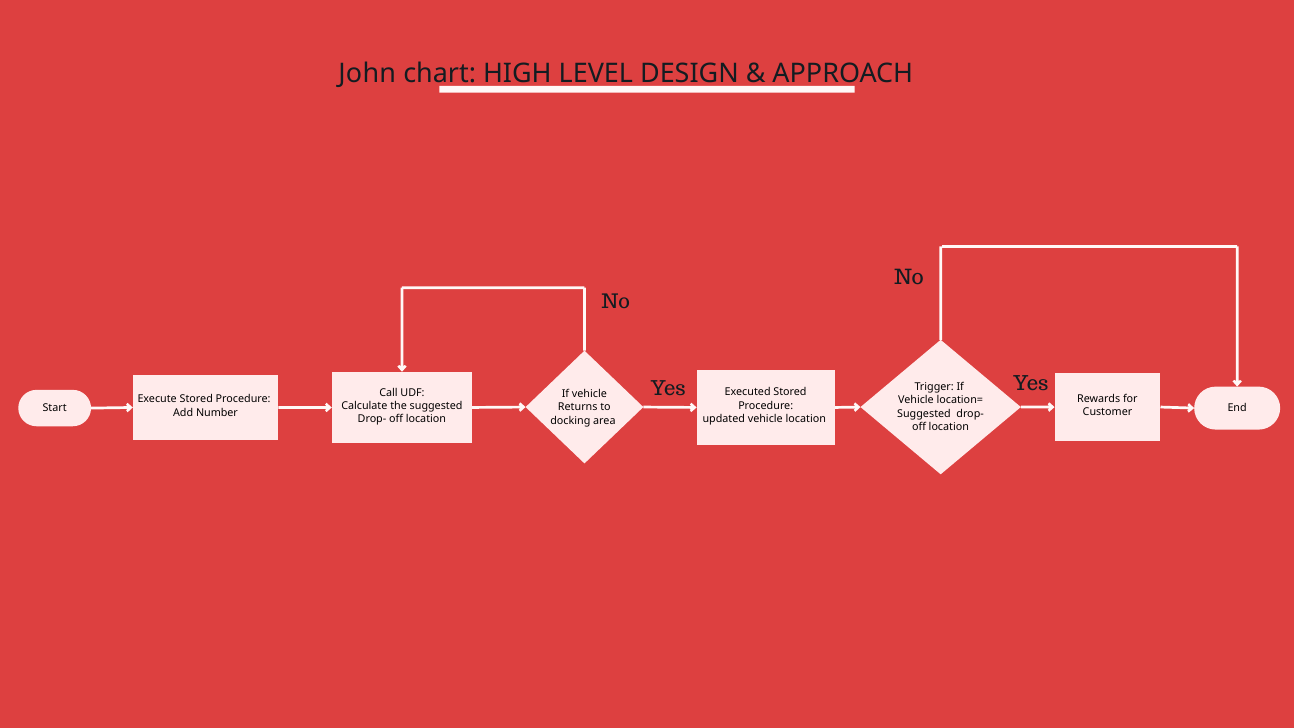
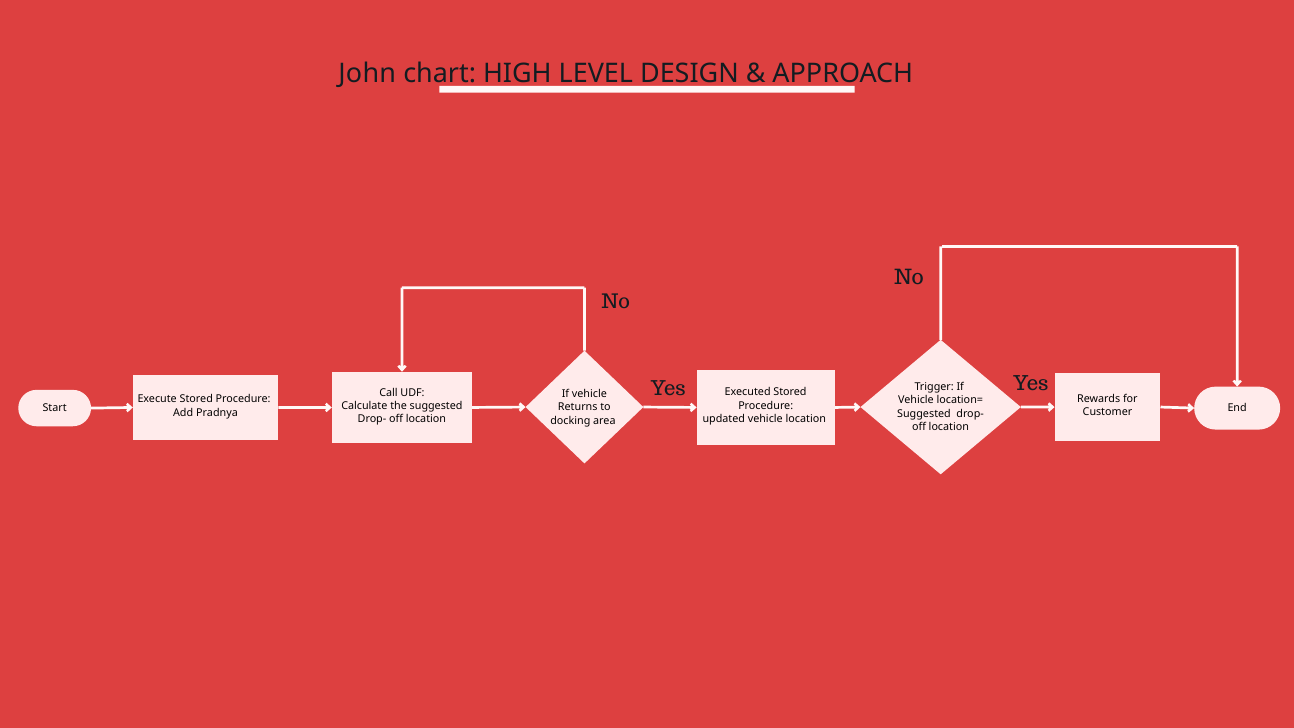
Number: Number -> Pradnya (217, 413)
